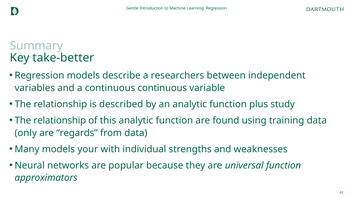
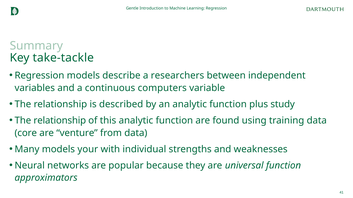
take-better: take-better -> take-tackle (63, 58)
continuous continuous: continuous -> computers (162, 88)
only: only -> core (26, 133)
regards: regards -> venture (77, 133)
